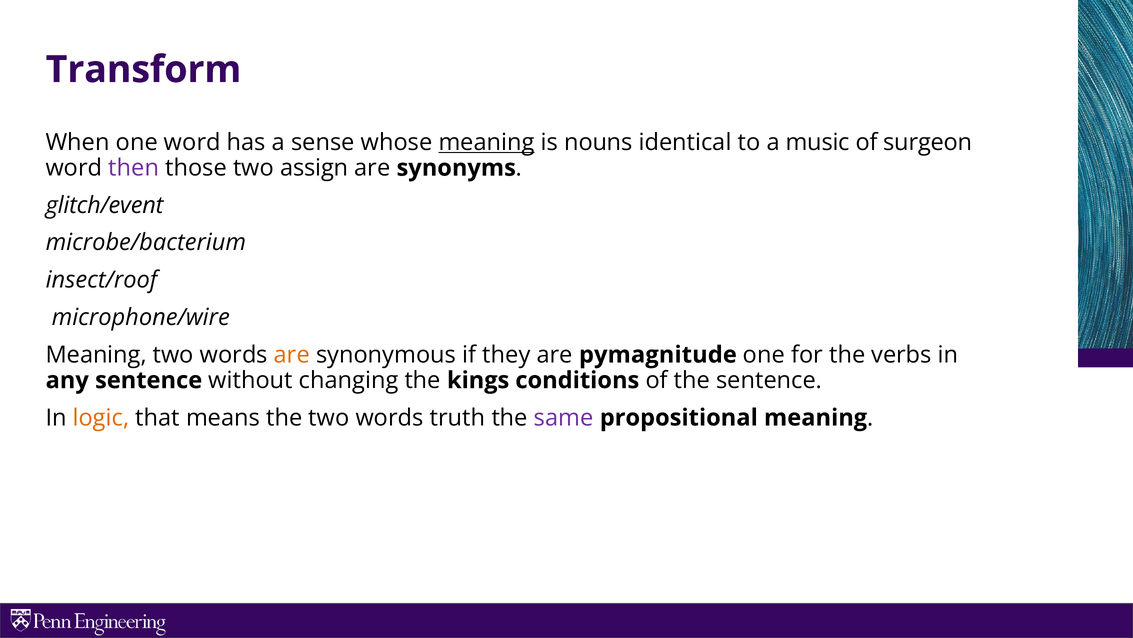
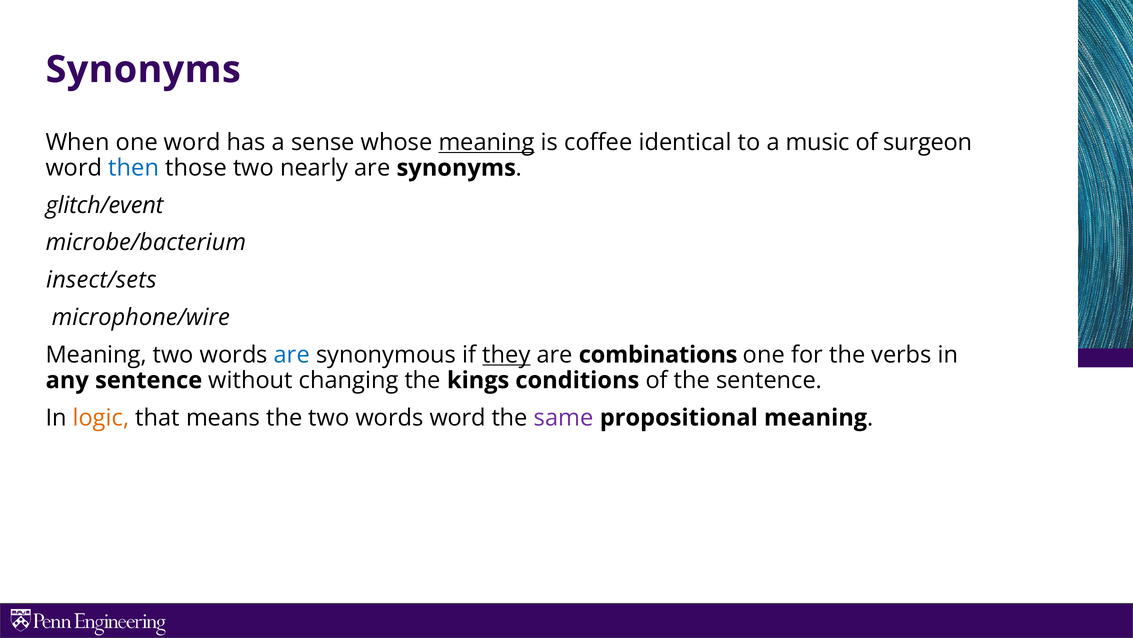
Transform: Transform -> Synonyms (143, 70)
nouns: nouns -> coffee (598, 142)
then colour: purple -> blue (134, 168)
assign: assign -> nearly (314, 168)
insect/roof: insect/roof -> insect/sets (101, 280)
are colour: orange -> blue (292, 354)
they underline: none -> present (506, 354)
pymagnitude: pymagnitude -> combinations (658, 354)
words truth: truth -> word (458, 417)
